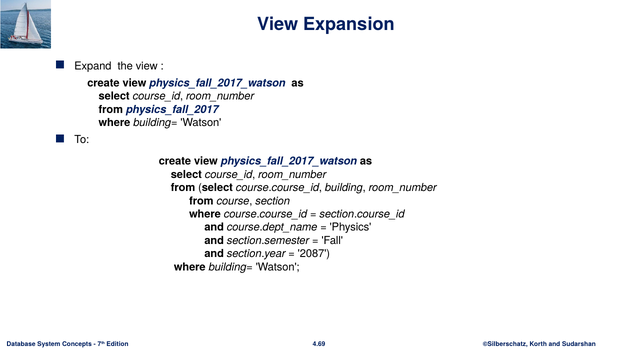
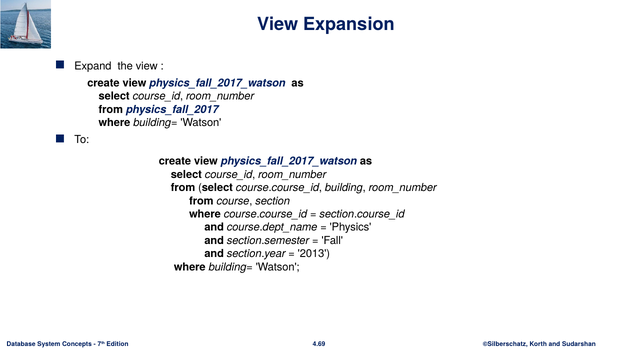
2087: 2087 -> 2013 (314, 254)
